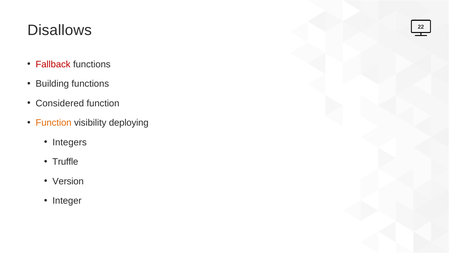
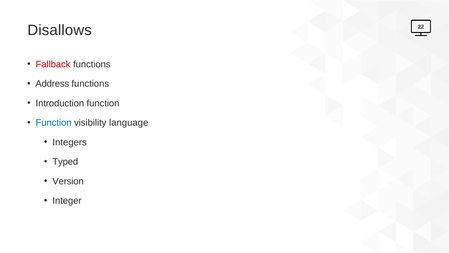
Building: Building -> Address (52, 84)
Considered: Considered -> Introduction (60, 103)
Function colour: orange -> blue (54, 123)
deploying: deploying -> language (129, 123)
Truffle: Truffle -> Typed (65, 162)
